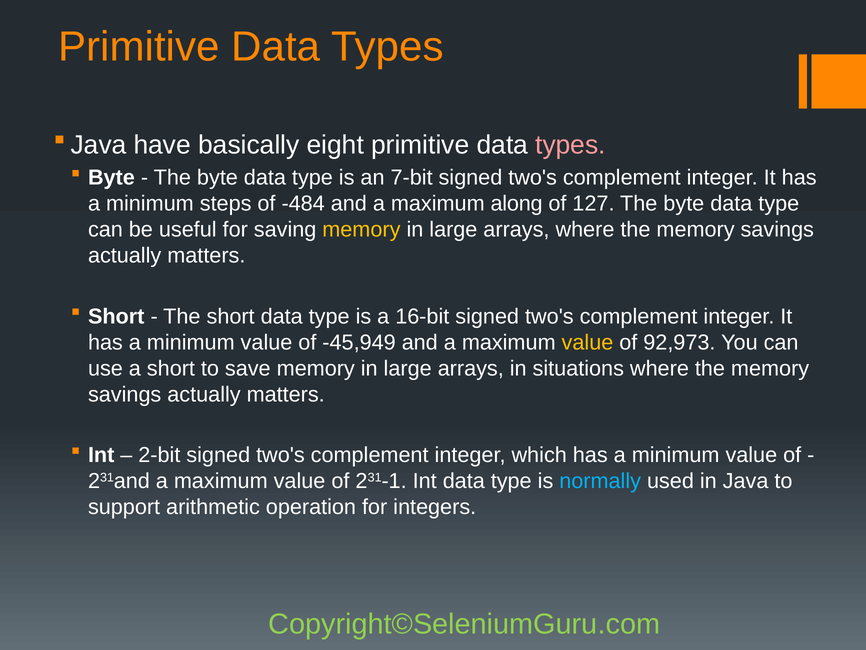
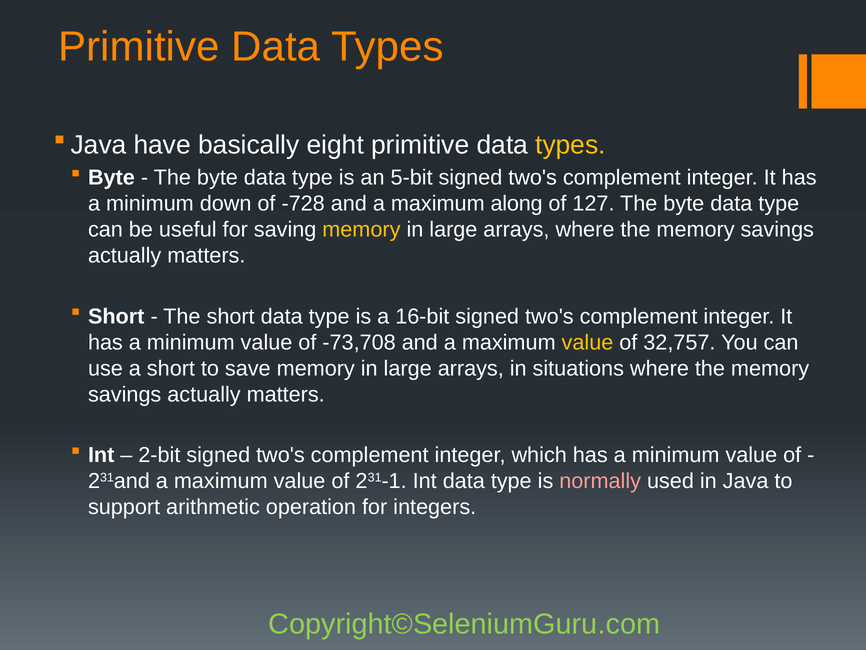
types colour: pink -> yellow (570, 145)
7-bit: 7-bit -> 5-bit (412, 178)
steps: steps -> down (226, 204)
-484: -484 -> -728 (303, 204)
-45,949: -45,949 -> -73,708 (359, 342)
92,973: 92,973 -> 32,757 (679, 342)
normally colour: light blue -> pink (600, 481)
